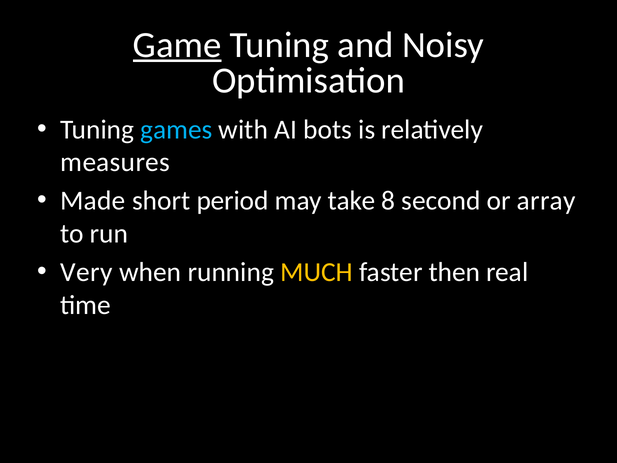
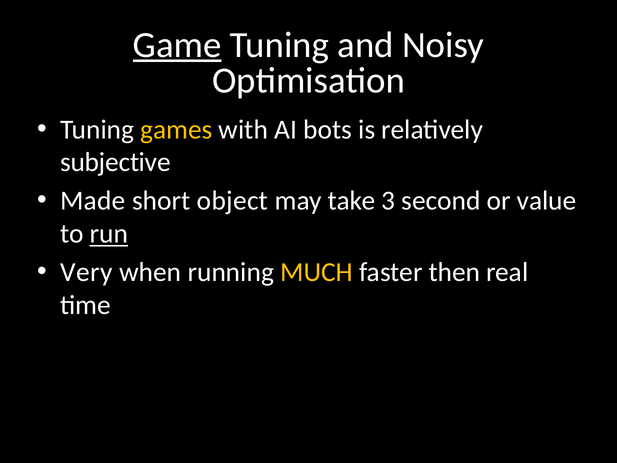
games colour: light blue -> yellow (176, 129)
measures: measures -> subjective (115, 162)
period: period -> object (232, 201)
8: 8 -> 3 (388, 201)
array: array -> value (547, 201)
run underline: none -> present (109, 234)
